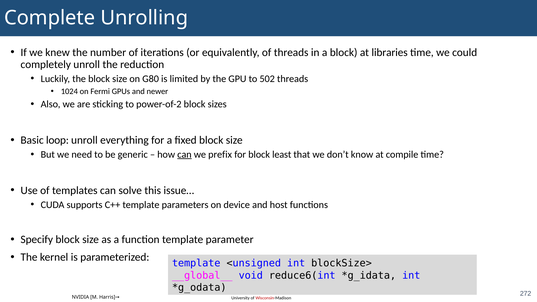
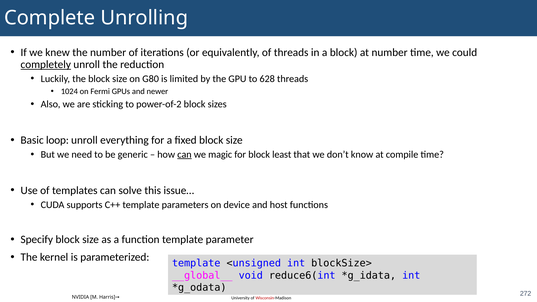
at libraries: libraries -> number (390, 52)
completely underline: none -> present (46, 64)
502: 502 -> 628 (267, 79)
prefix: prefix -> magic (220, 154)
